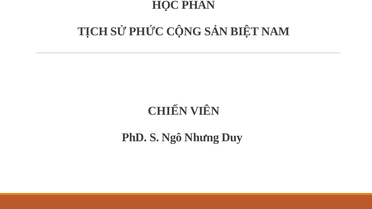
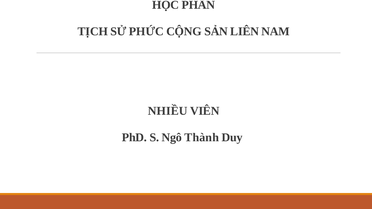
BIỆT: BIỆT -> LIÊN (245, 31)
CHIẾN: CHIẾN -> NHIỀU (168, 111)
Nhưng: Nhưng -> Thành (202, 138)
